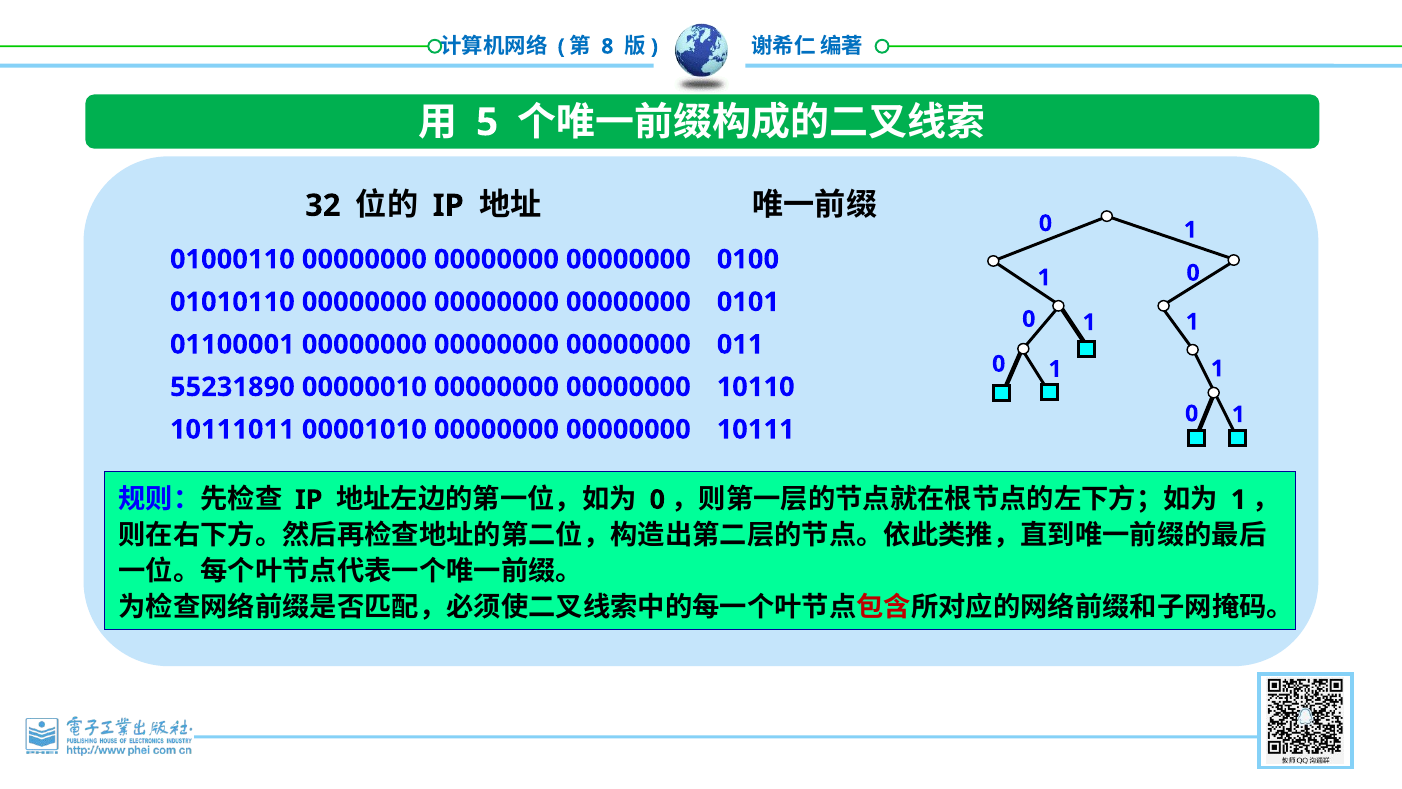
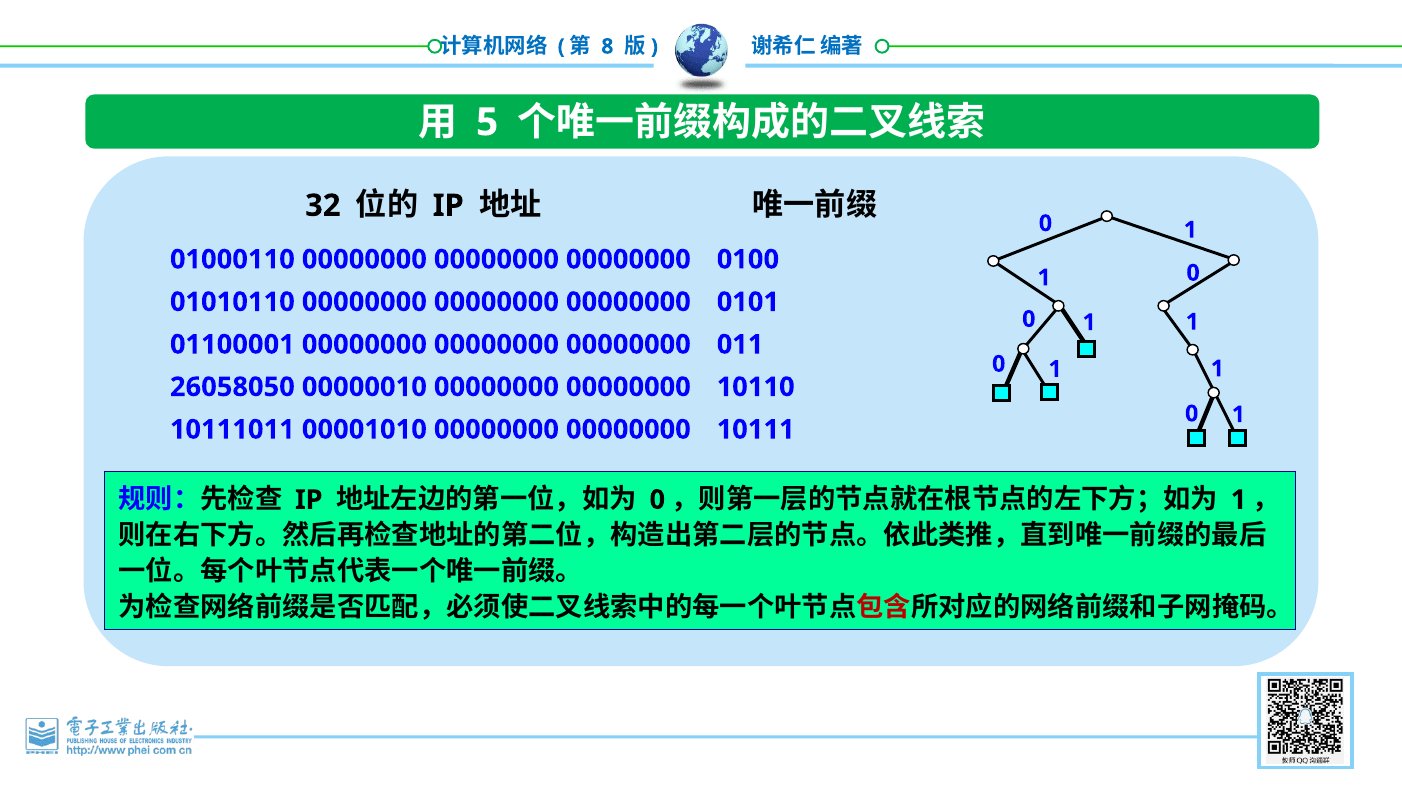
55231890: 55231890 -> 26058050 (232, 387)
